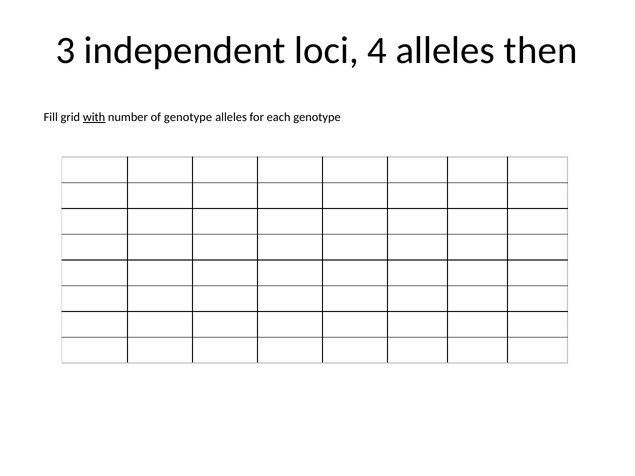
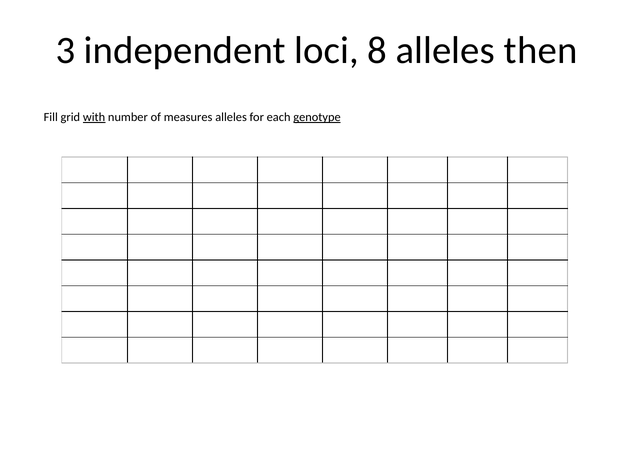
4: 4 -> 8 (377, 50)
of genotype: genotype -> measures (188, 117)
genotype underline: none -> present (317, 117)
